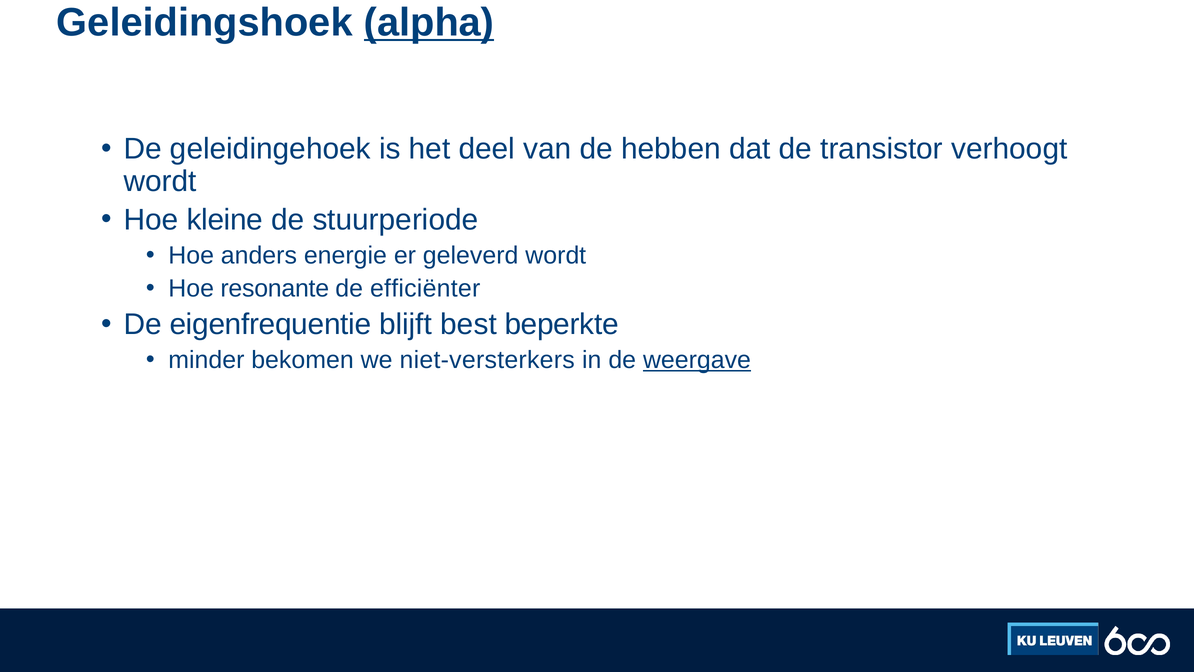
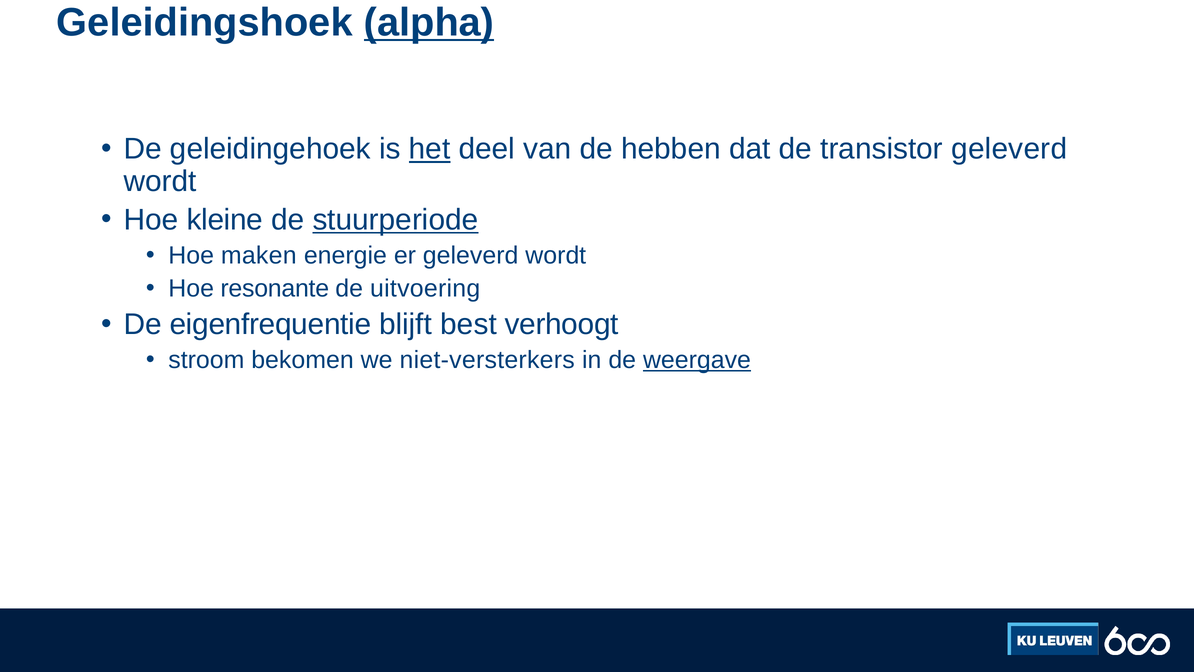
het underline: none -> present (430, 149)
transistor verhoogt: verhoogt -> geleverd (1009, 149)
stuurperiode underline: none -> present (395, 220)
anders: anders -> maken (259, 255)
efficiënter: efficiënter -> uitvoering (425, 289)
beperkte: beperkte -> verhoogt (562, 324)
minder: minder -> stroom (206, 360)
